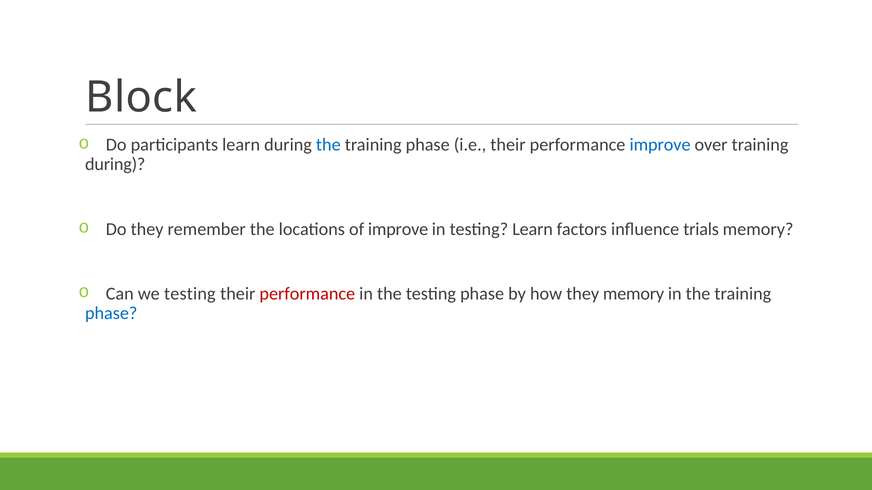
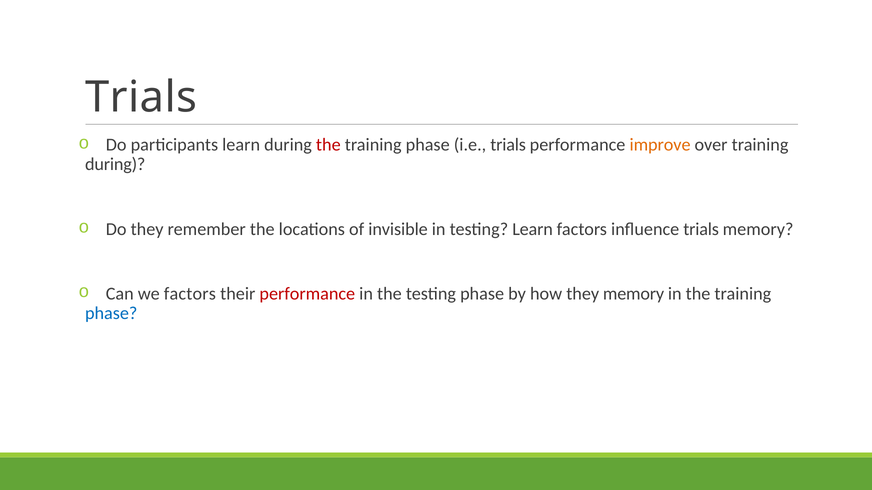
Block: Block -> Trials (141, 98)
the colour: blue -> red (328, 145)
i.e their: their -> trials (508, 145)
improve colour: blue -> orange (660, 145)
of improve: improve -> invisible (398, 229)
we testing: testing -> factors (190, 294)
